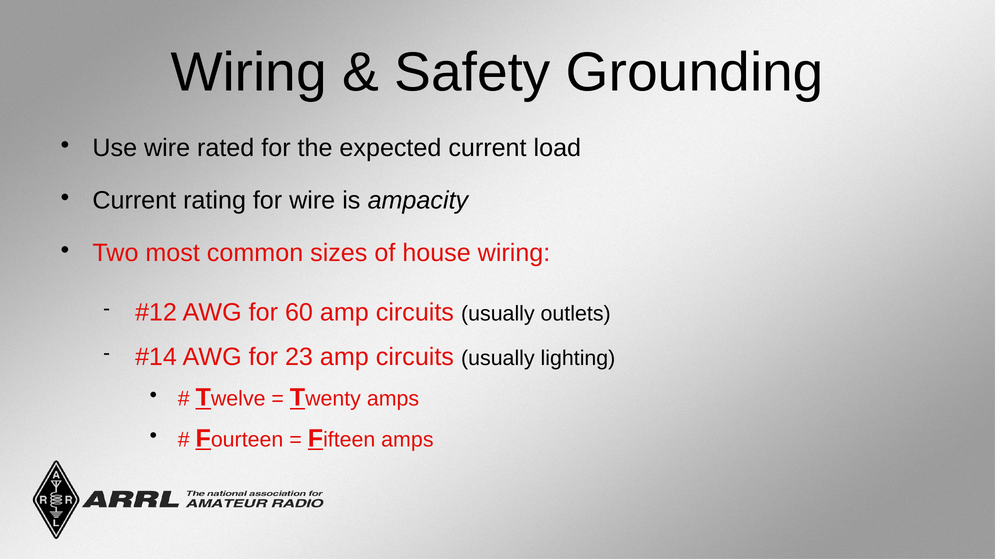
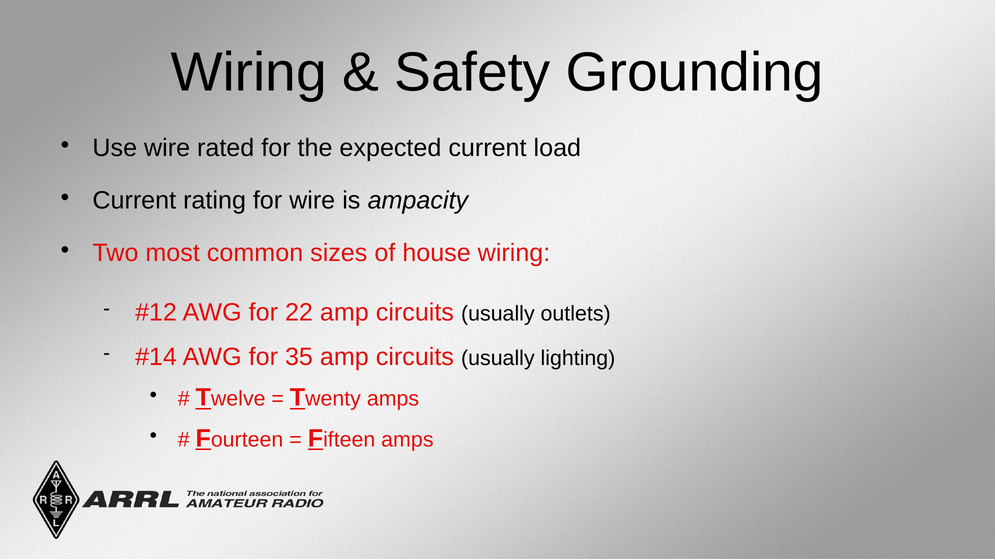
60: 60 -> 22 (299, 313)
23: 23 -> 35 (299, 357)
